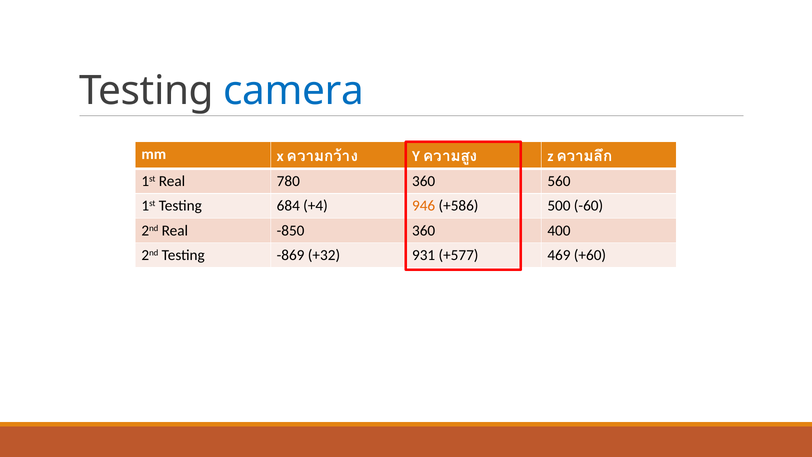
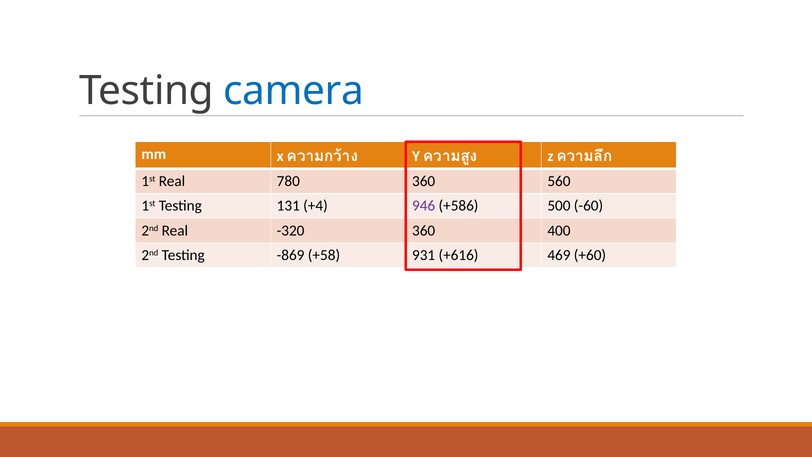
684: 684 -> 131 (288, 206)
946 colour: orange -> purple (424, 206)
-850: -850 -> -320 (291, 231)
+32: +32 -> +58 (324, 255)
+577: +577 -> +616 (458, 255)
